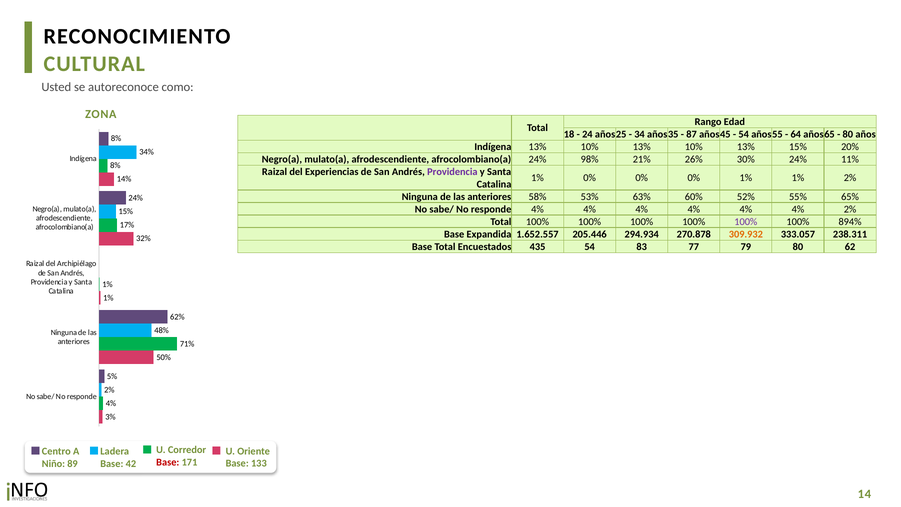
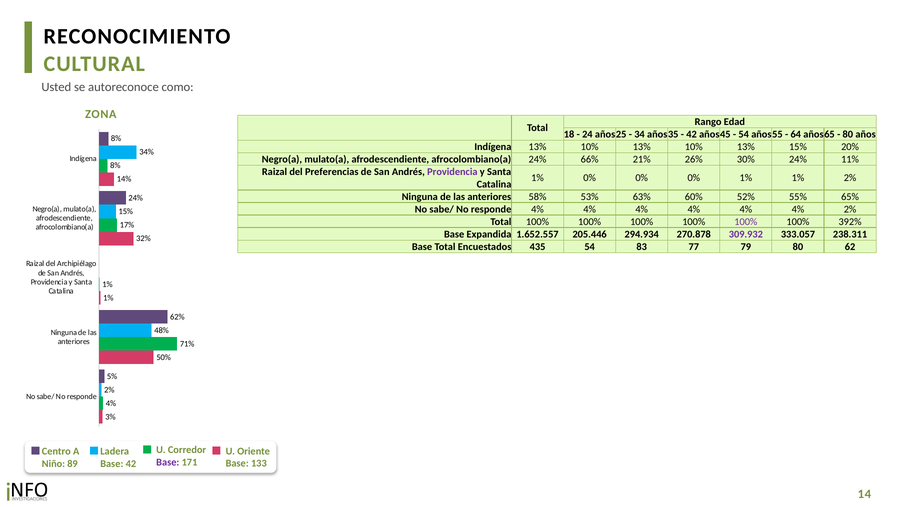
87: 87 -> 42 (692, 134)
98%: 98% -> 66% (590, 159)
Experiencias: Experiencias -> Preferencias (332, 172)
894%: 894% -> 392% (850, 222)
309.932 colour: orange -> purple (746, 234)
Base colour: red -> purple (168, 462)
